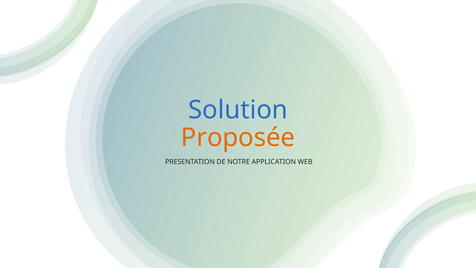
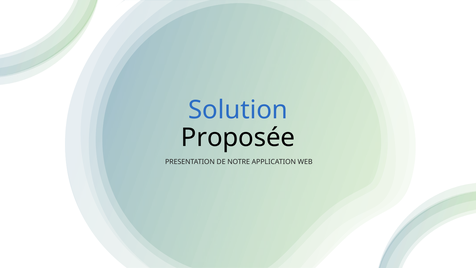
Proposée colour: orange -> black (238, 138)
